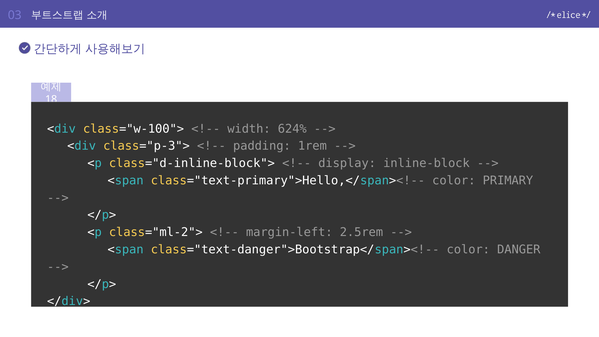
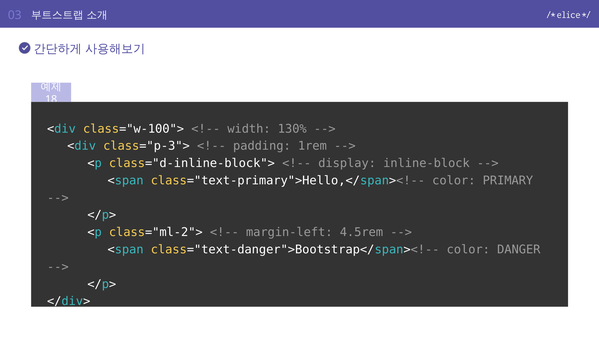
624%: 624% -> 130% (292, 129)
2.5rem: 2.5rem -> 4.5rem (361, 232)
